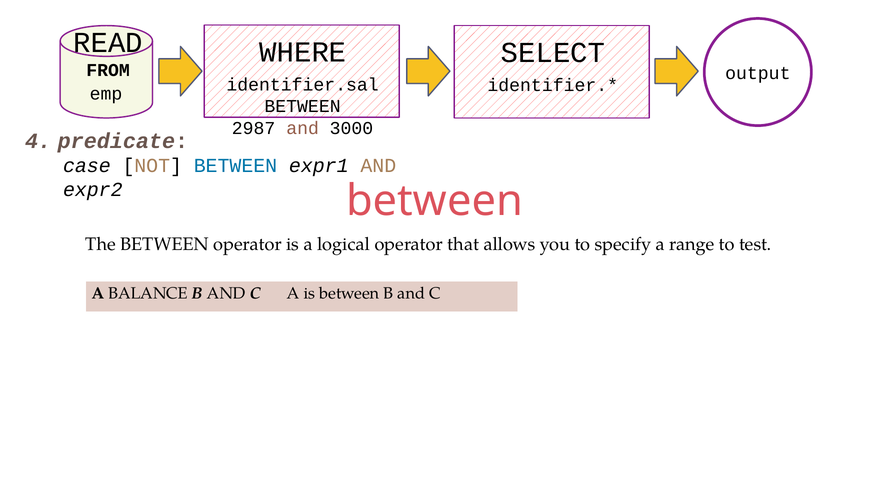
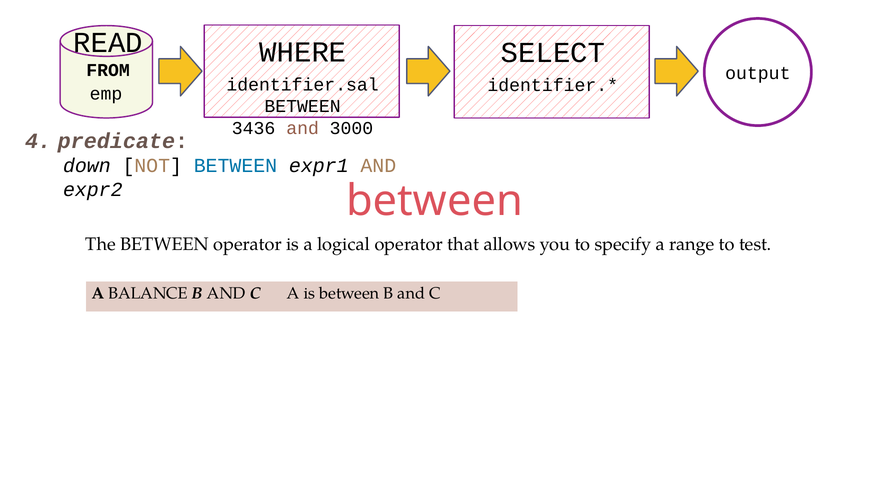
2987: 2987 -> 3436 (254, 128)
case: case -> down (87, 166)
